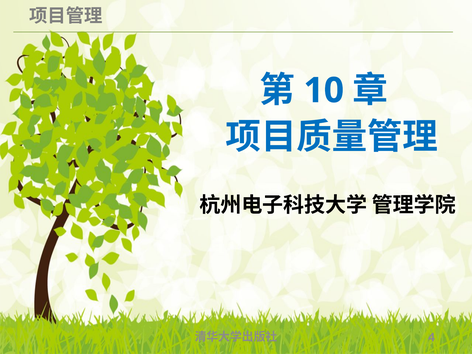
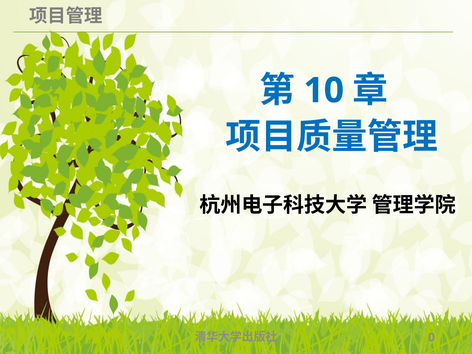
4: 4 -> 0 (432, 337)
